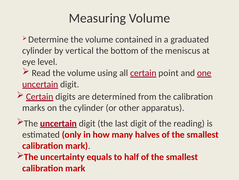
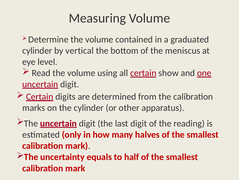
point: point -> show (169, 73)
